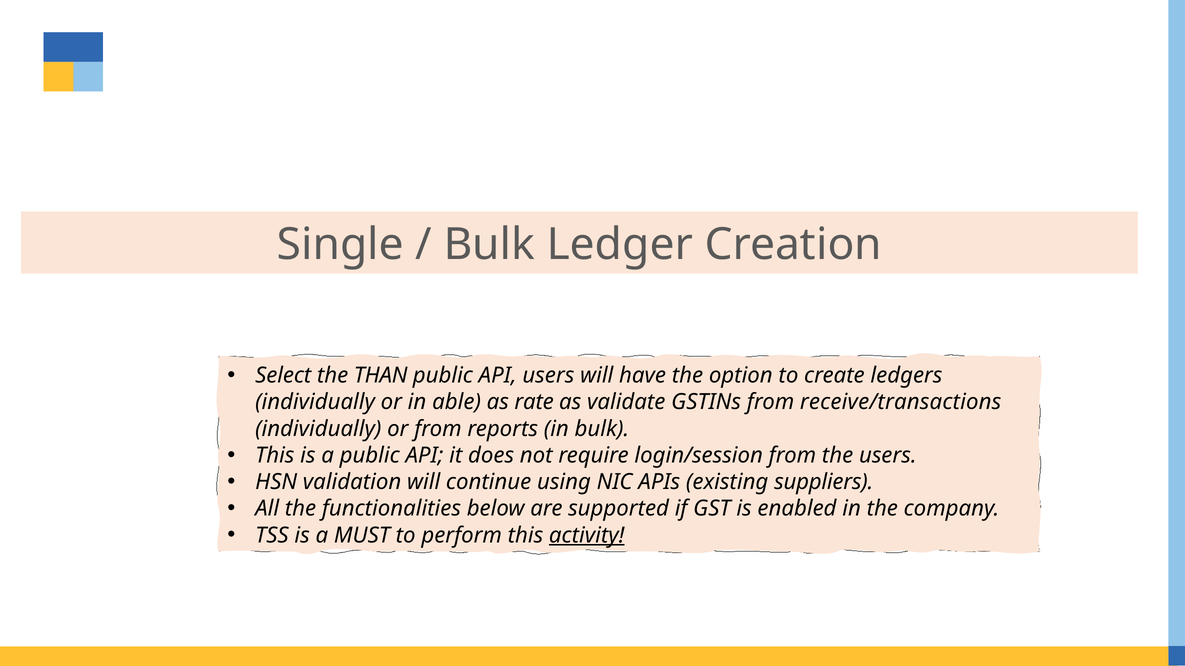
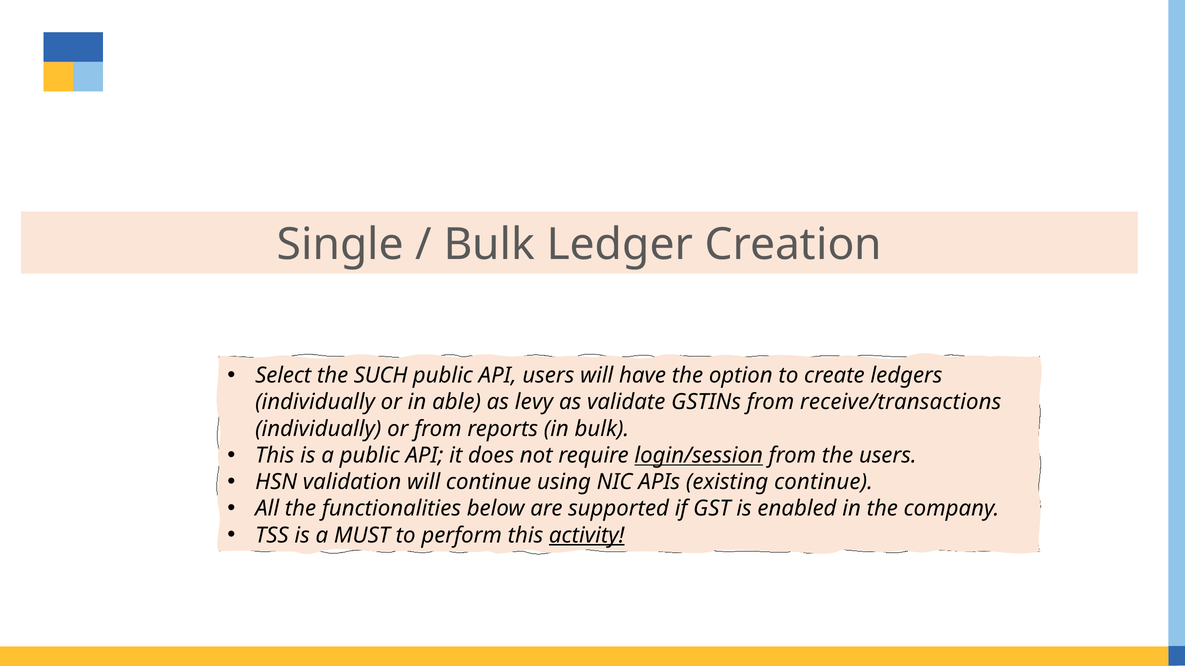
THAN: THAN -> SUCH (381, 376)
rate: rate -> levy (534, 402)
login/session underline: none -> present (699, 456)
existing suppliers: suppliers -> continue (824, 482)
